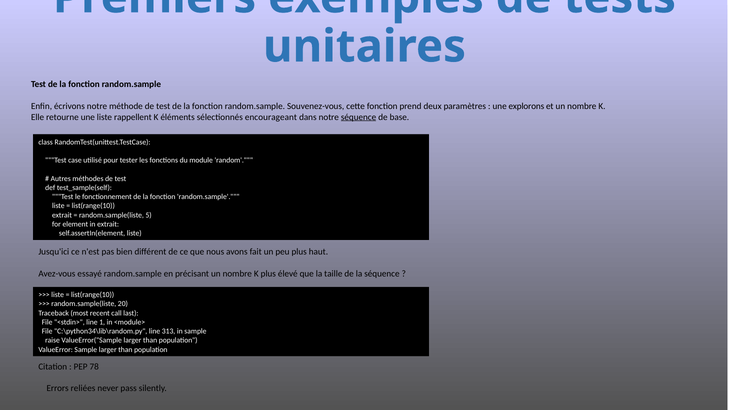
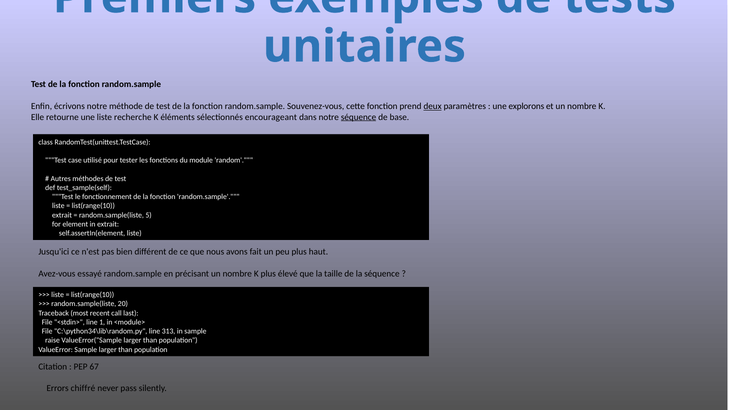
deux underline: none -> present (433, 106)
rappellent: rappellent -> recherche (133, 117)
78: 78 -> 67 (94, 367)
reliées: reliées -> chiffré (83, 388)
